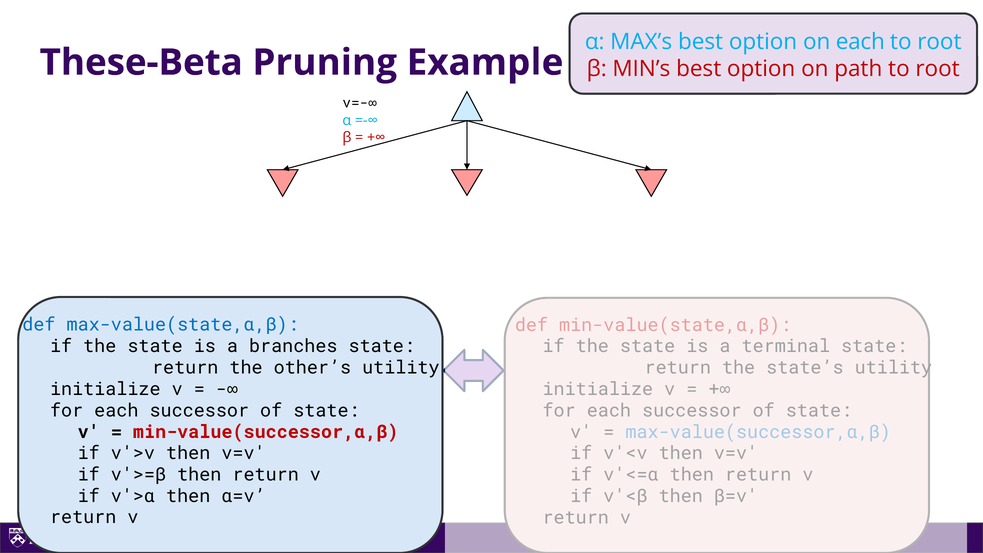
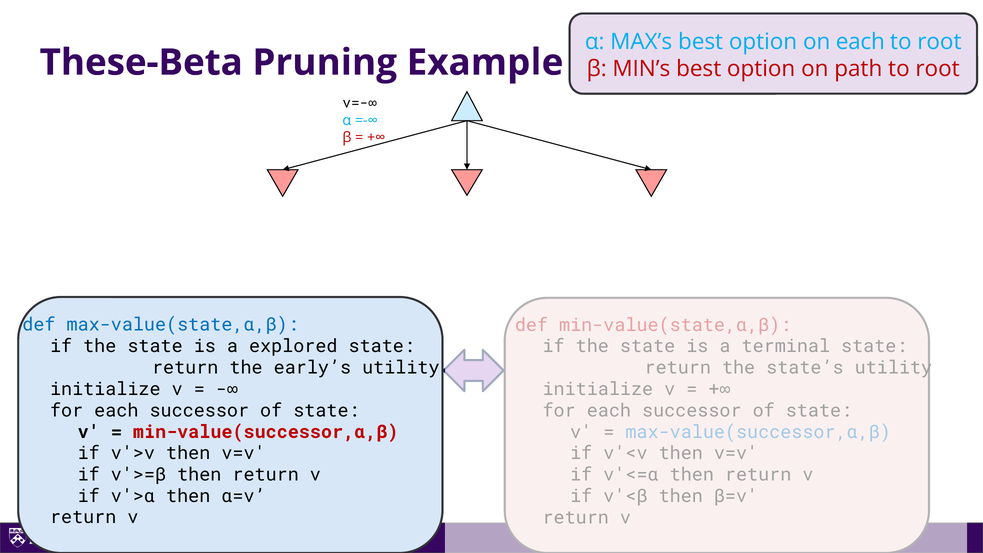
branches: branches -> explored (293, 346)
other’s: other’s -> early’s (312, 368)
